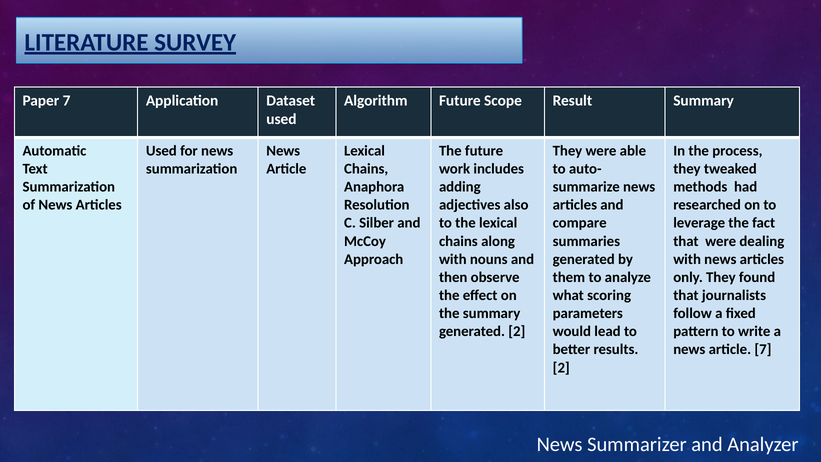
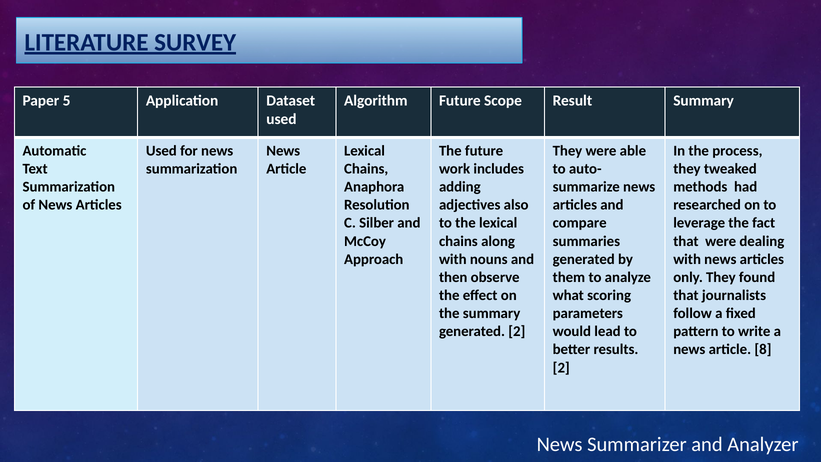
Paper 7: 7 -> 5 (67, 101)
article 7: 7 -> 8 (763, 349)
